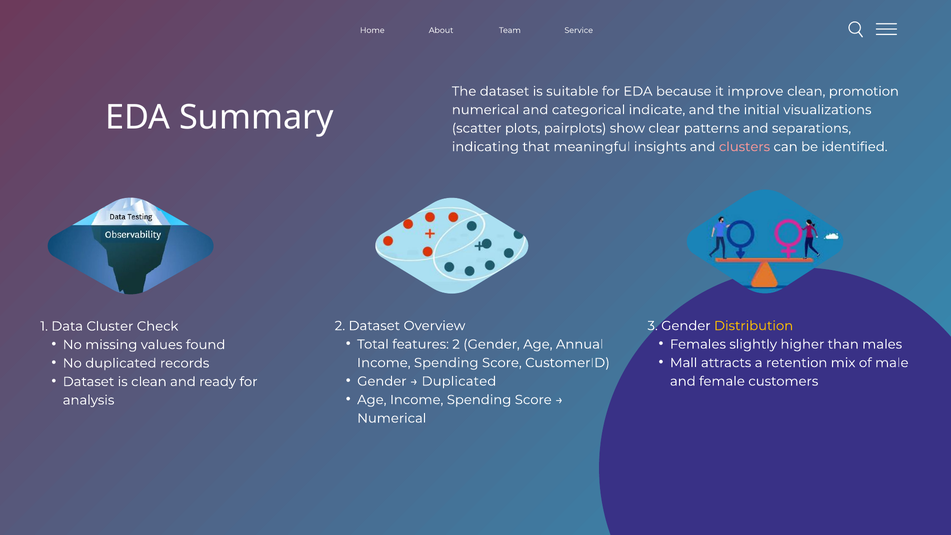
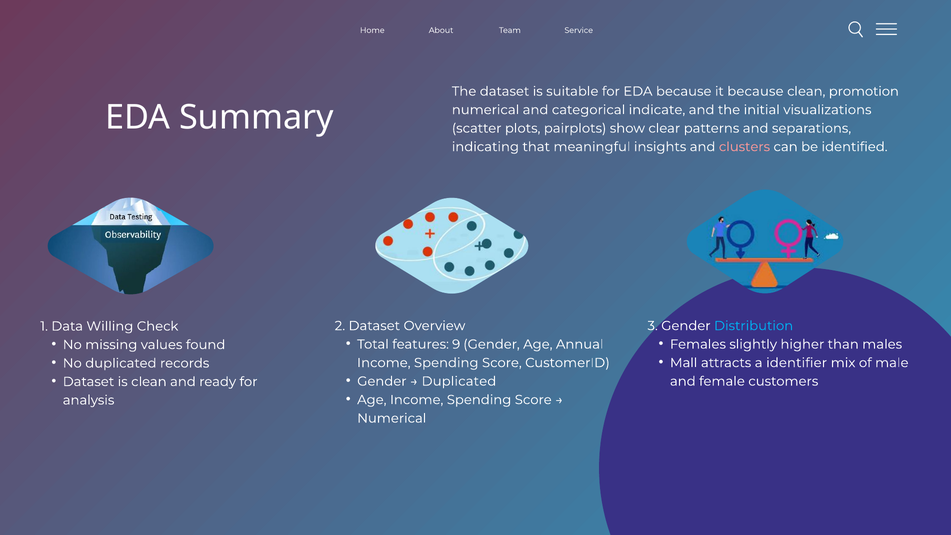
it improve: improve -> because (755, 91)
Distribution colour: yellow -> light blue (754, 326)
Cluster: Cluster -> Willing (110, 326)
features 2: 2 -> 9 (456, 344)
retention: retention -> identifier (797, 363)
